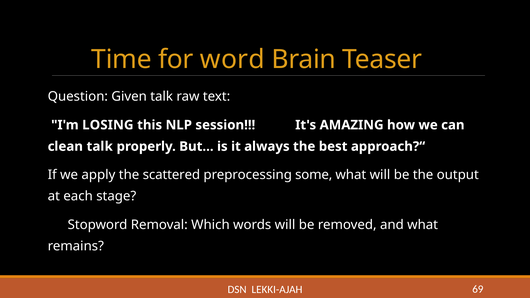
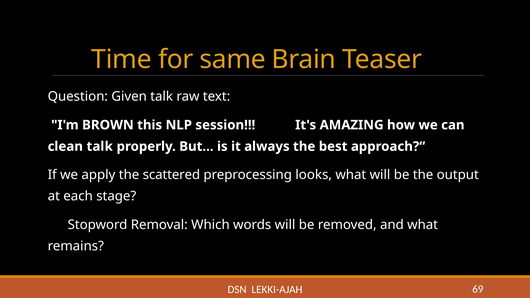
word: word -> same (233, 59)
LOSING: LOSING -> BROWN (108, 125)
some: some -> looks (314, 175)
